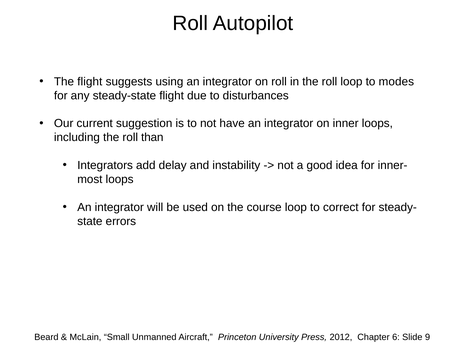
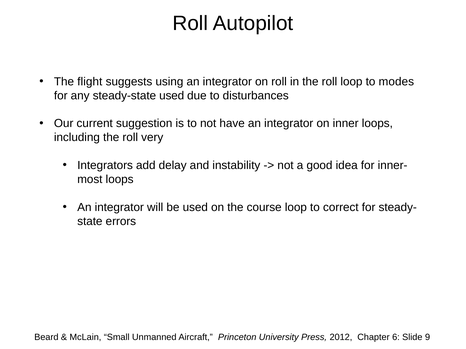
steady-state flight: flight -> used (172, 96)
than: than -> very (152, 138)
